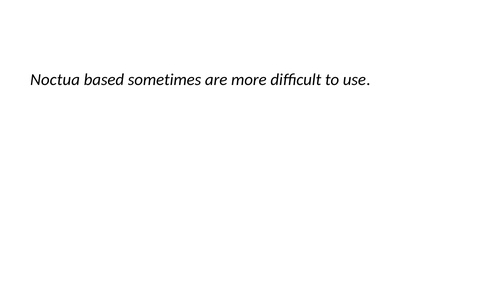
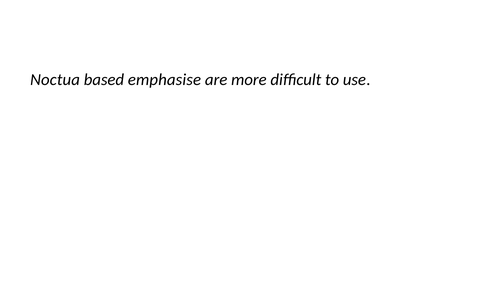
sometimes: sometimes -> emphasise (164, 80)
